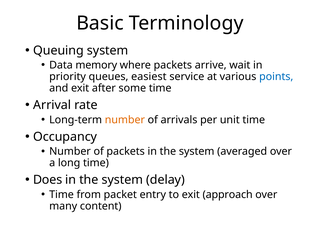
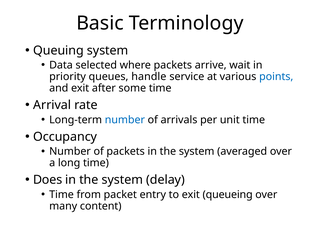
memory: memory -> selected (96, 65)
easiest: easiest -> handle (149, 77)
number colour: orange -> blue (125, 120)
approach: approach -> queueing (228, 195)
